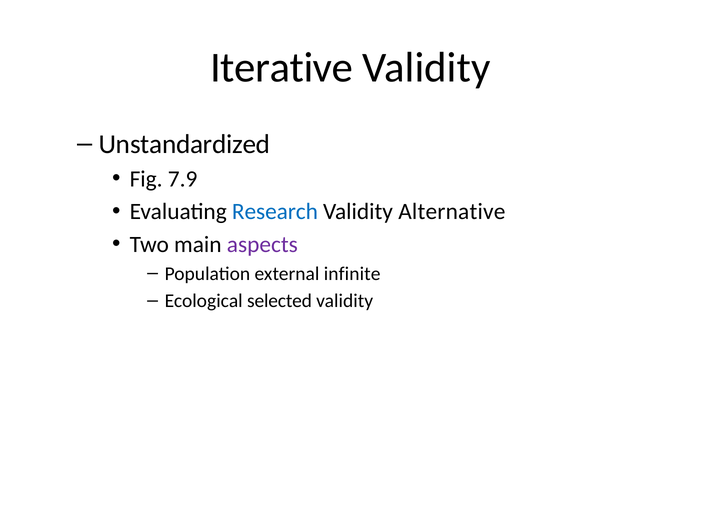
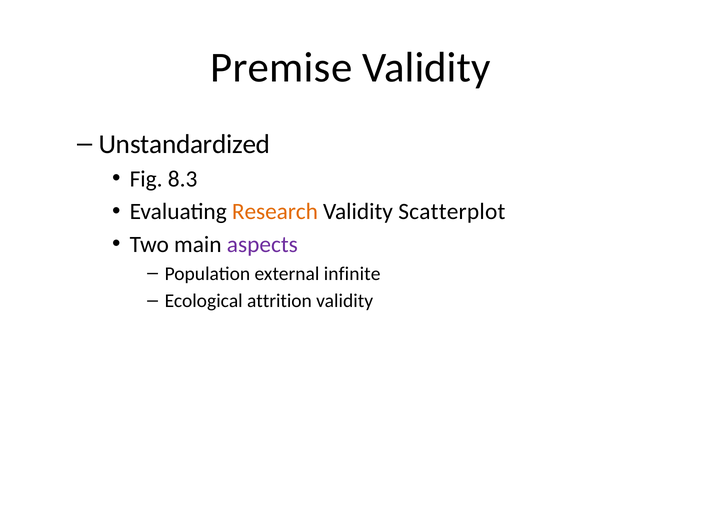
Iterative: Iterative -> Premise (281, 68)
7.9: 7.9 -> 8.3 (183, 179)
Research colour: blue -> orange (275, 212)
Alternative: Alternative -> Scatterplot (452, 212)
selected: selected -> attrition (279, 301)
